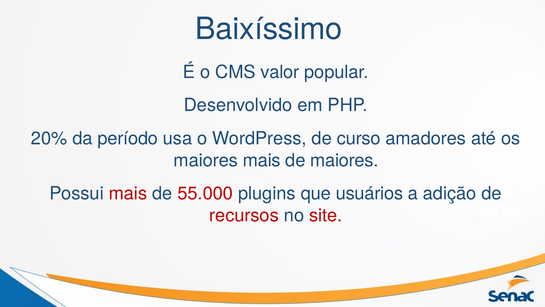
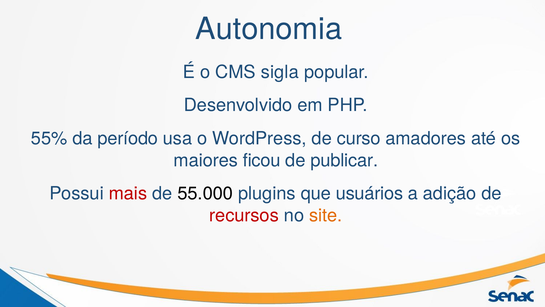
Baixíssimo: Baixíssimo -> Autonomia (269, 29)
valor: valor -> sigla (280, 72)
20%: 20% -> 55% (49, 138)
maiores mais: mais -> ficou (262, 160)
de maiores: maiores -> publicar (344, 160)
55.000 colour: red -> black (205, 193)
site colour: red -> orange (326, 215)
